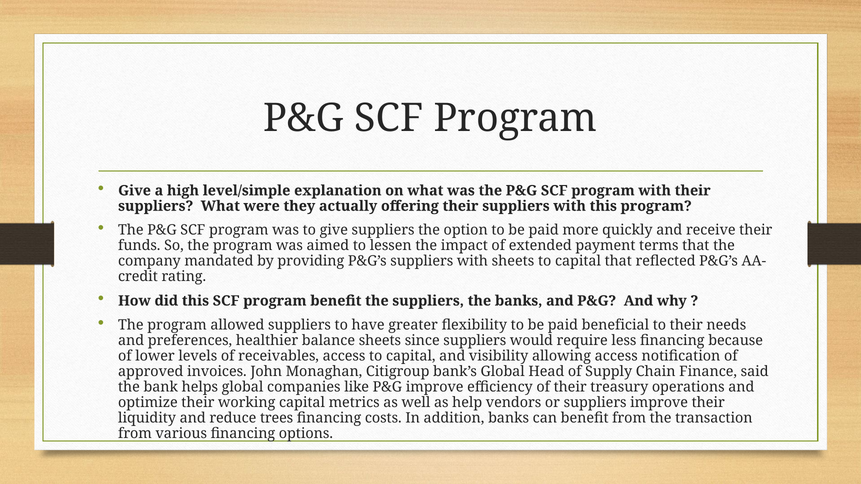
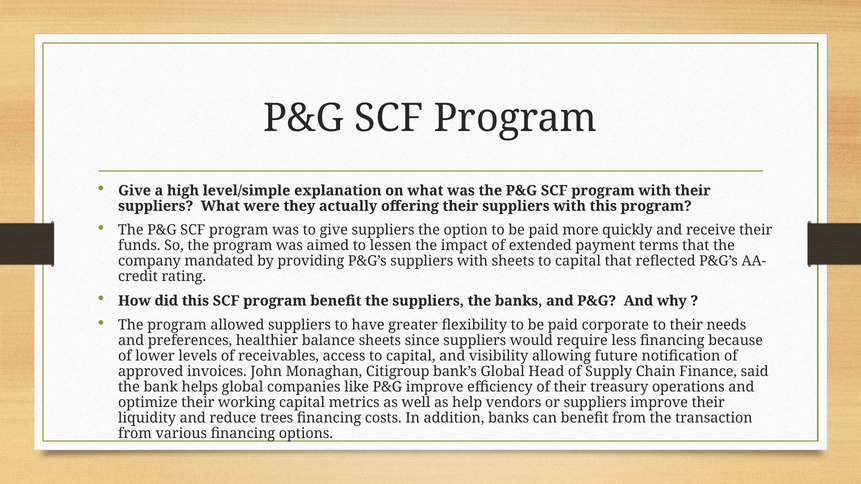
beneficial: beneficial -> corporate (615, 325)
allowing access: access -> future (616, 356)
